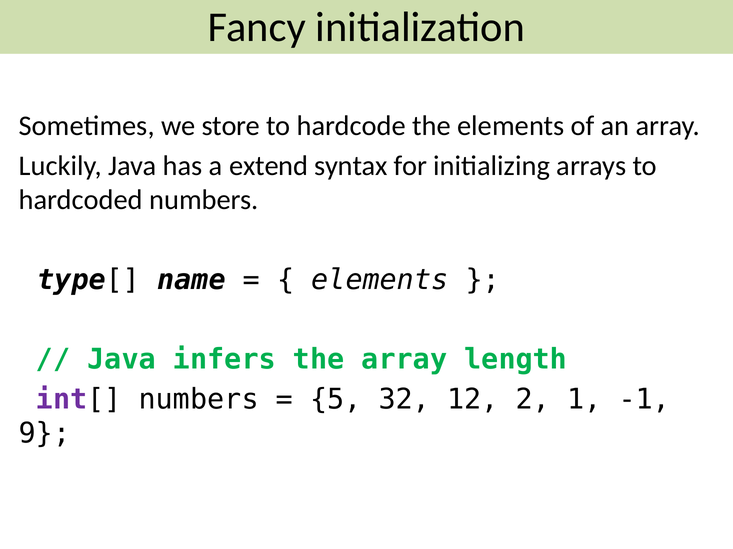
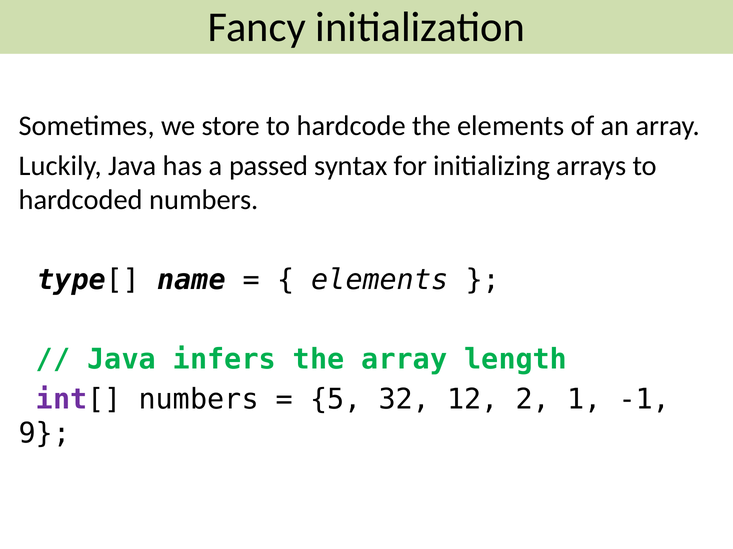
extend: extend -> passed (269, 166)
